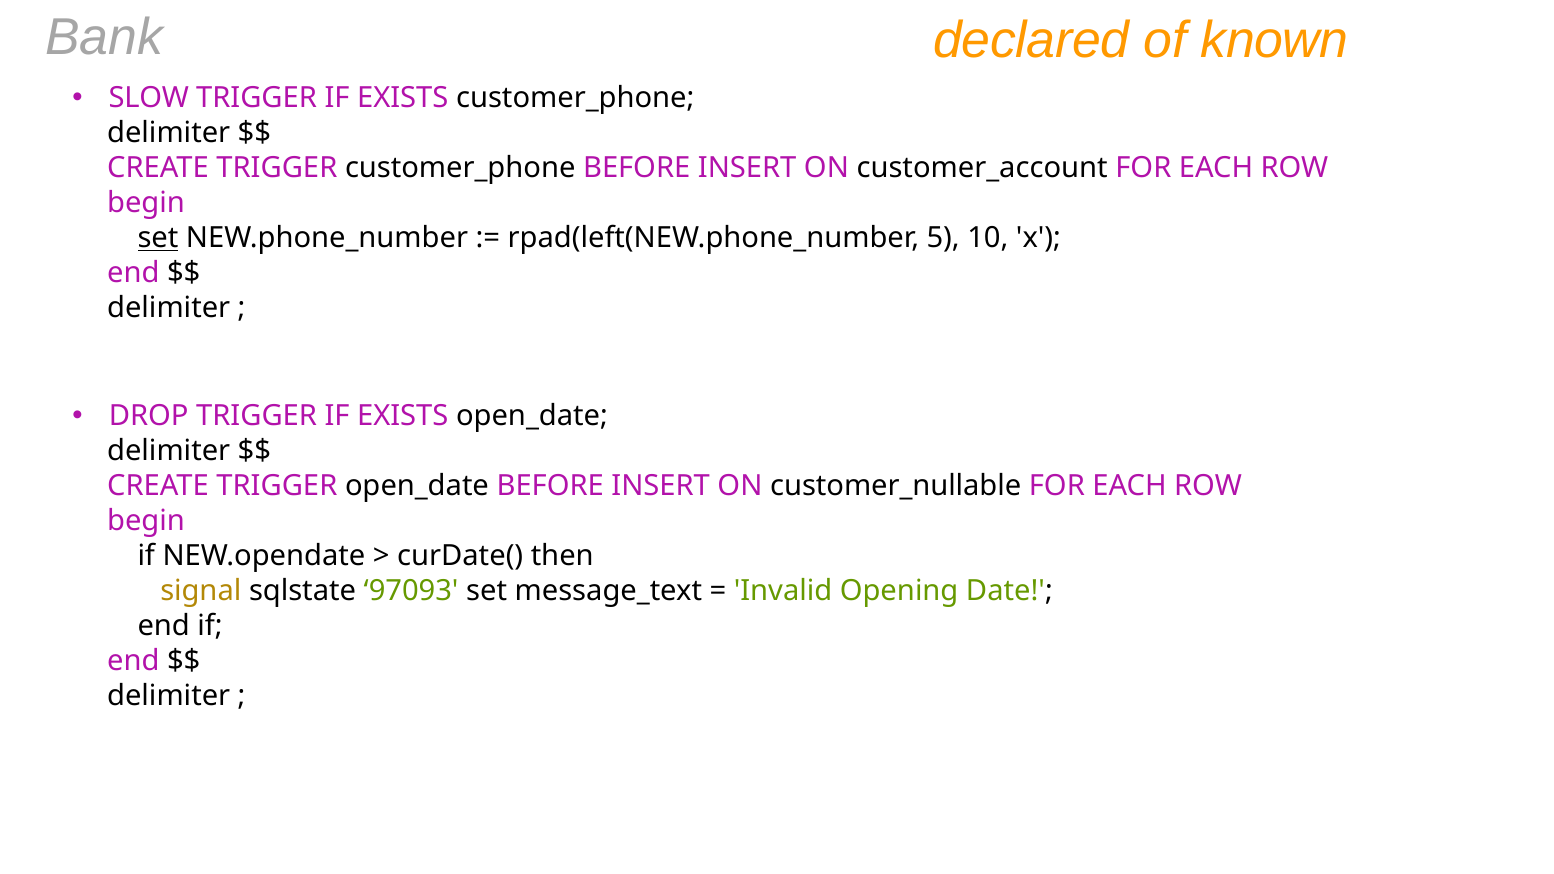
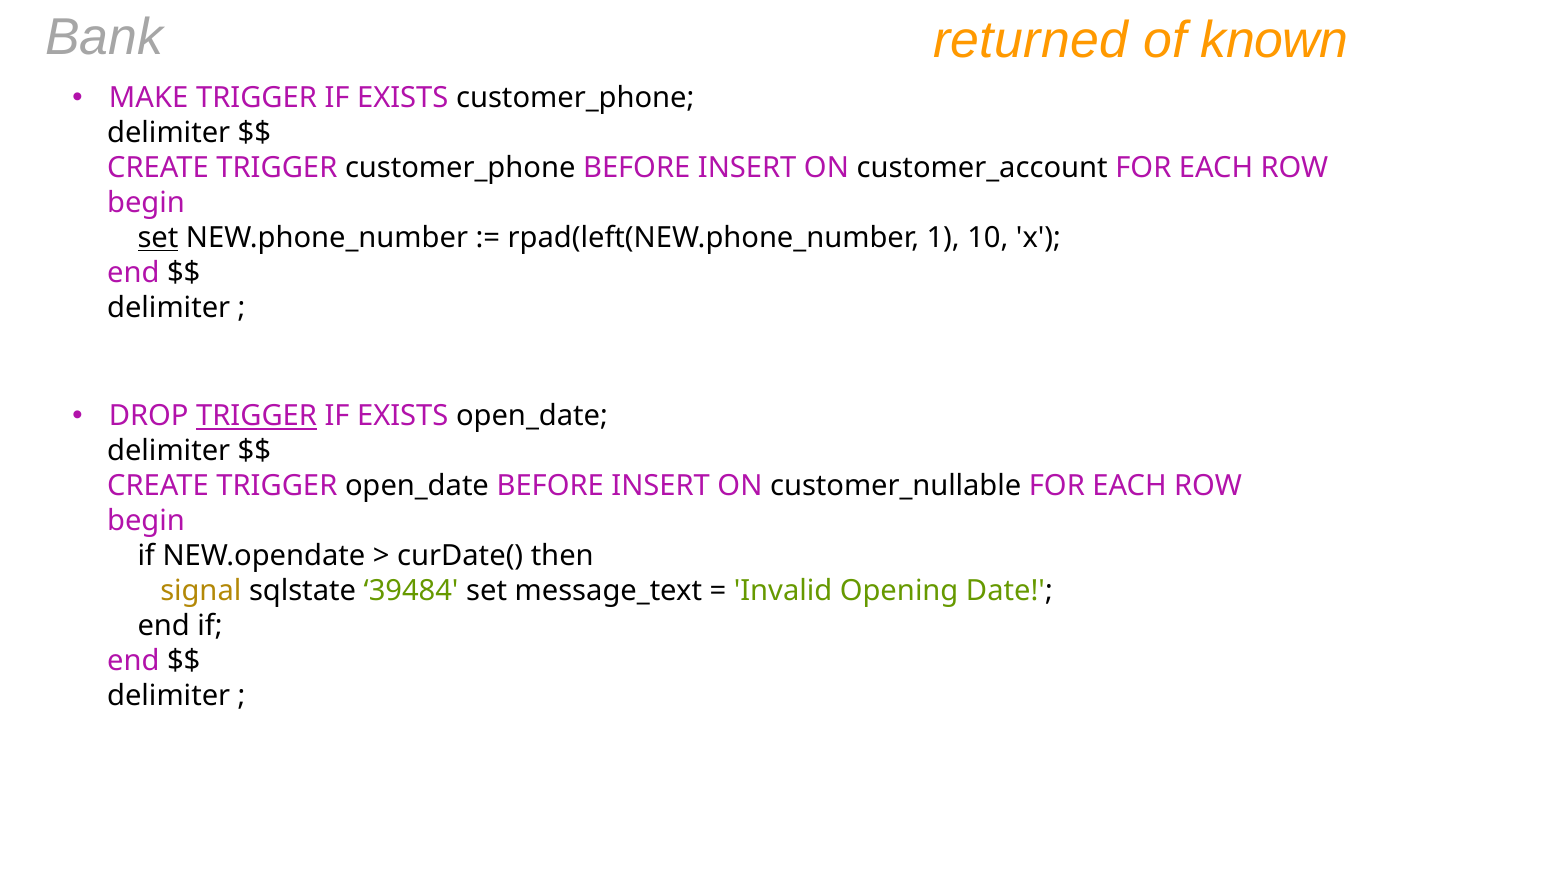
declared: declared -> returned (1031, 40)
SLOW: SLOW -> MAKE (149, 98)
5: 5 -> 1 (943, 238)
TRIGGER underline: none -> present (257, 416)
97093: 97093 -> 39484 (411, 591)
